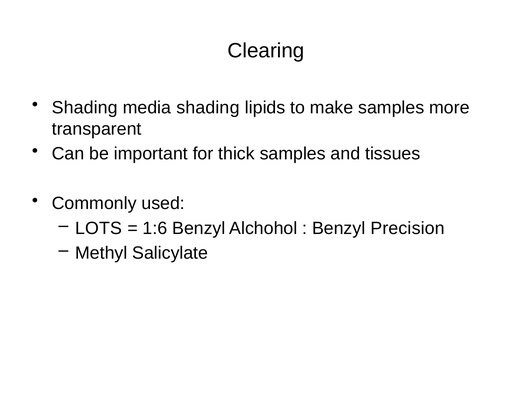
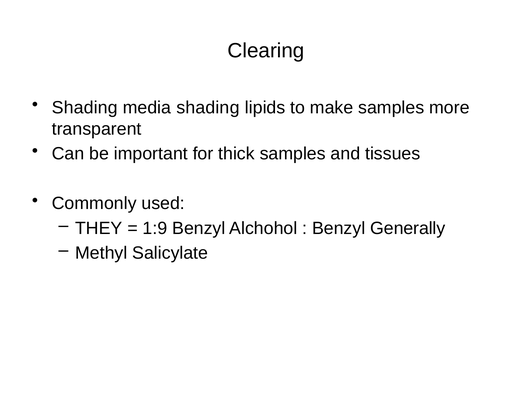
LOTS: LOTS -> THEY (99, 228)
1:6: 1:6 -> 1:9 (155, 228)
Precision: Precision -> Generally (408, 228)
